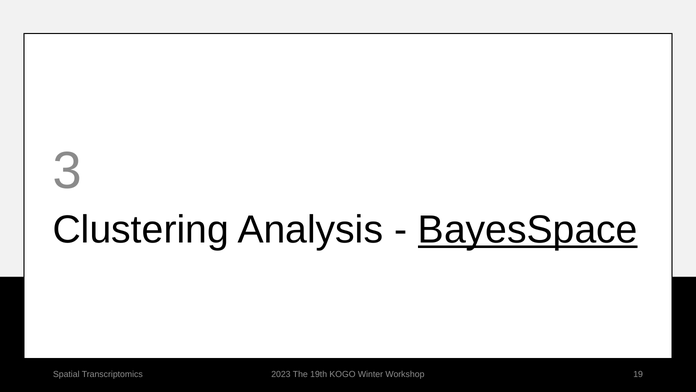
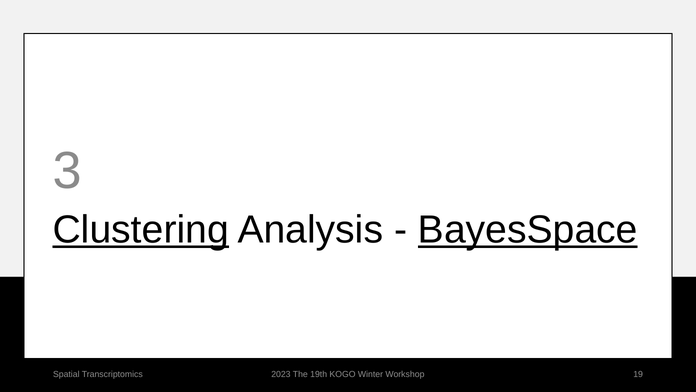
Clustering underline: none -> present (141, 230)
